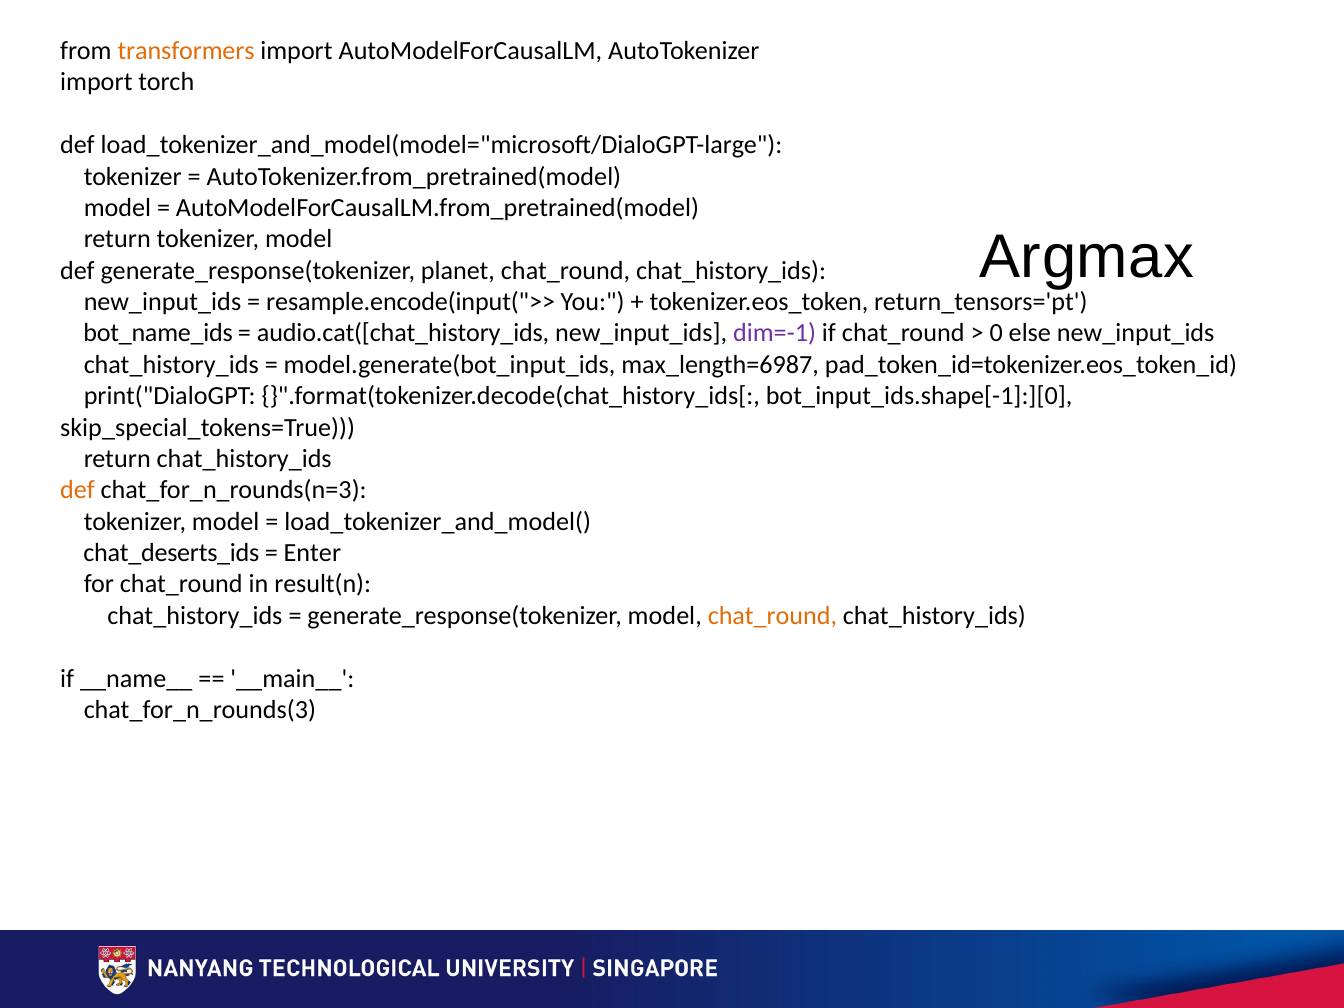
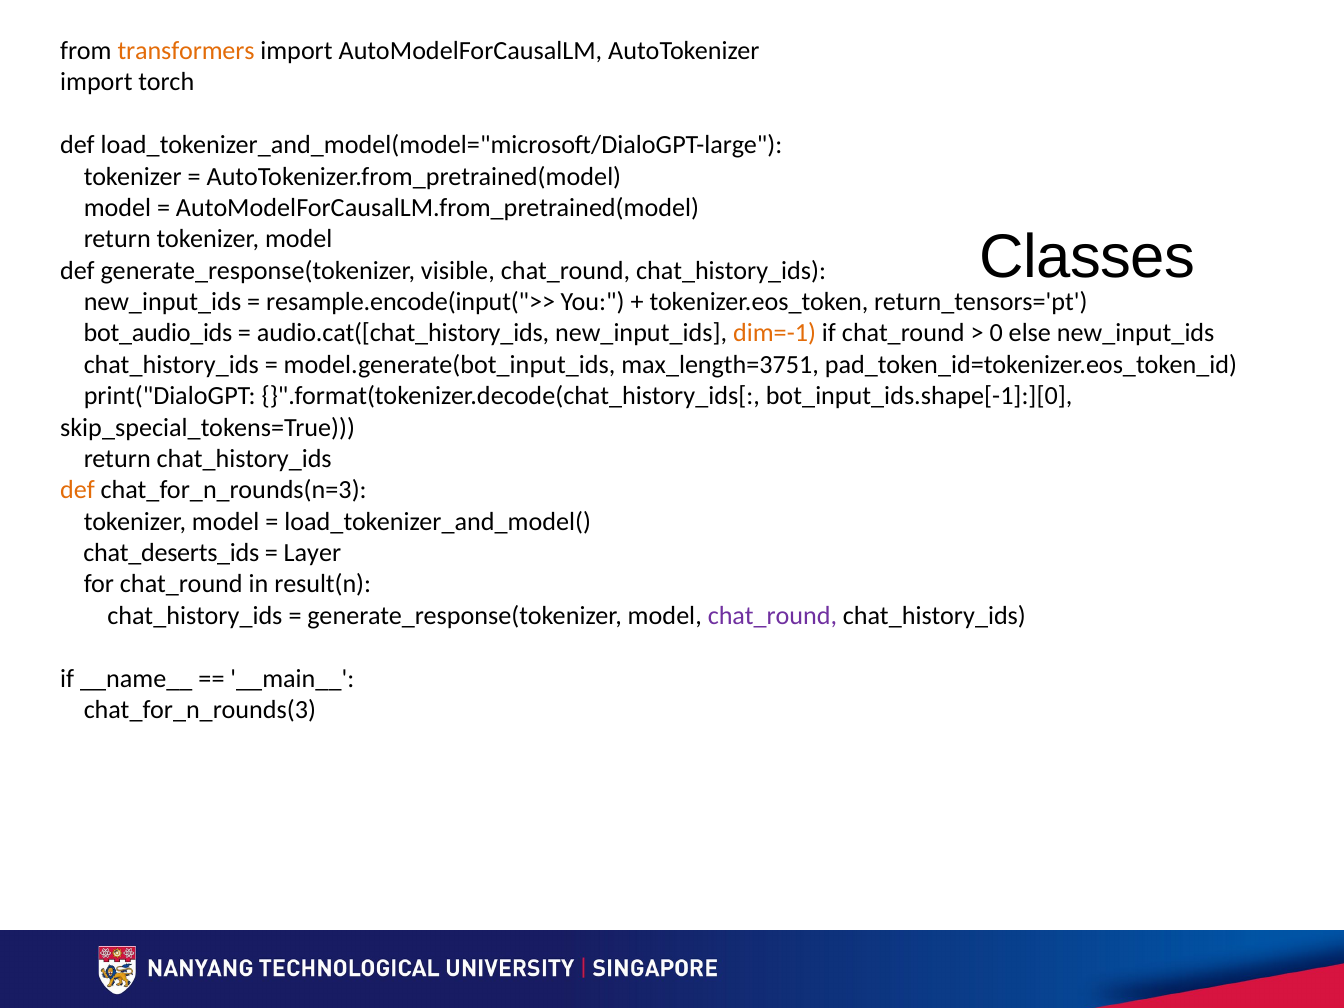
Argmax: Argmax -> Classes (1087, 257)
planet: planet -> visible (458, 271)
bot_name_ids: bot_name_ids -> bot_audio_ids (158, 333)
dim=-1 colour: purple -> orange (775, 333)
max_length=6987: max_length=6987 -> max_length=3751 (720, 365)
Enter: Enter -> Layer (312, 553)
chat_round colour: orange -> purple (772, 616)
